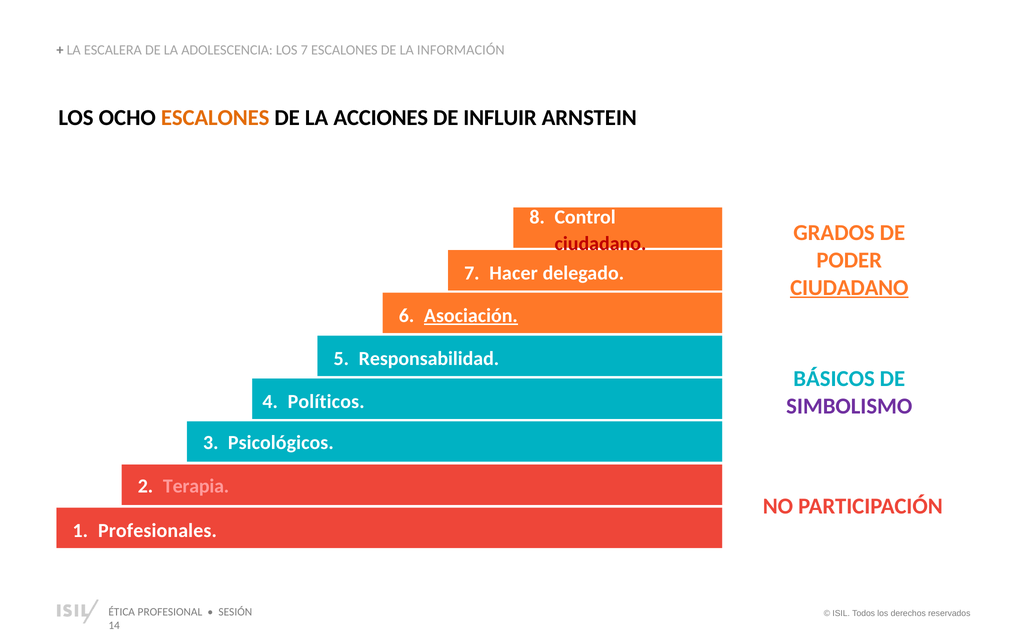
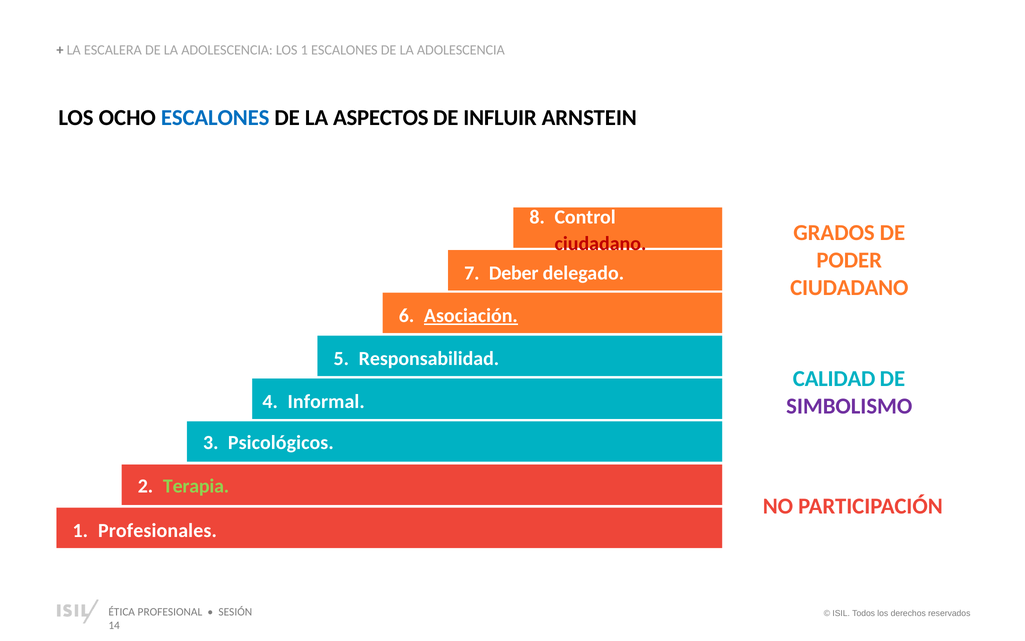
LOS 7: 7 -> 1 (304, 50)
ESCALONES DE LA INFORMACIÓN: INFORMACIÓN -> ADOLESCENCIA (461, 50)
ESCALONES colour: orange -> blue (215, 118)
ACCIONES: ACCIONES -> ASPECTOS (381, 118)
Hacer: Hacer -> Deber (514, 273)
CIUDADANO underline: present -> none (849, 287)
BÁSICOS: BÁSICOS -> CALIDAD (834, 379)
Políticos: Políticos -> Informal (326, 401)
Terapia colour: pink -> light green (196, 486)
